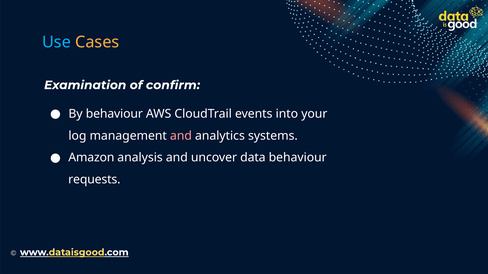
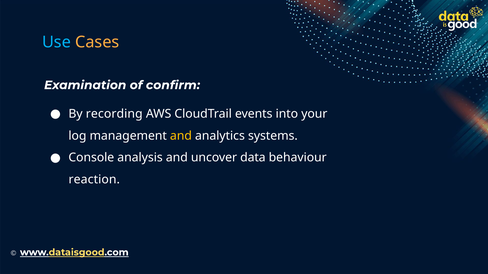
By behaviour: behaviour -> recording (114, 114)
and colour: pink -> yellow (181, 136)
Amazon: Amazon -> Console (91, 158)
requests: requests -> reaction (94, 180)
